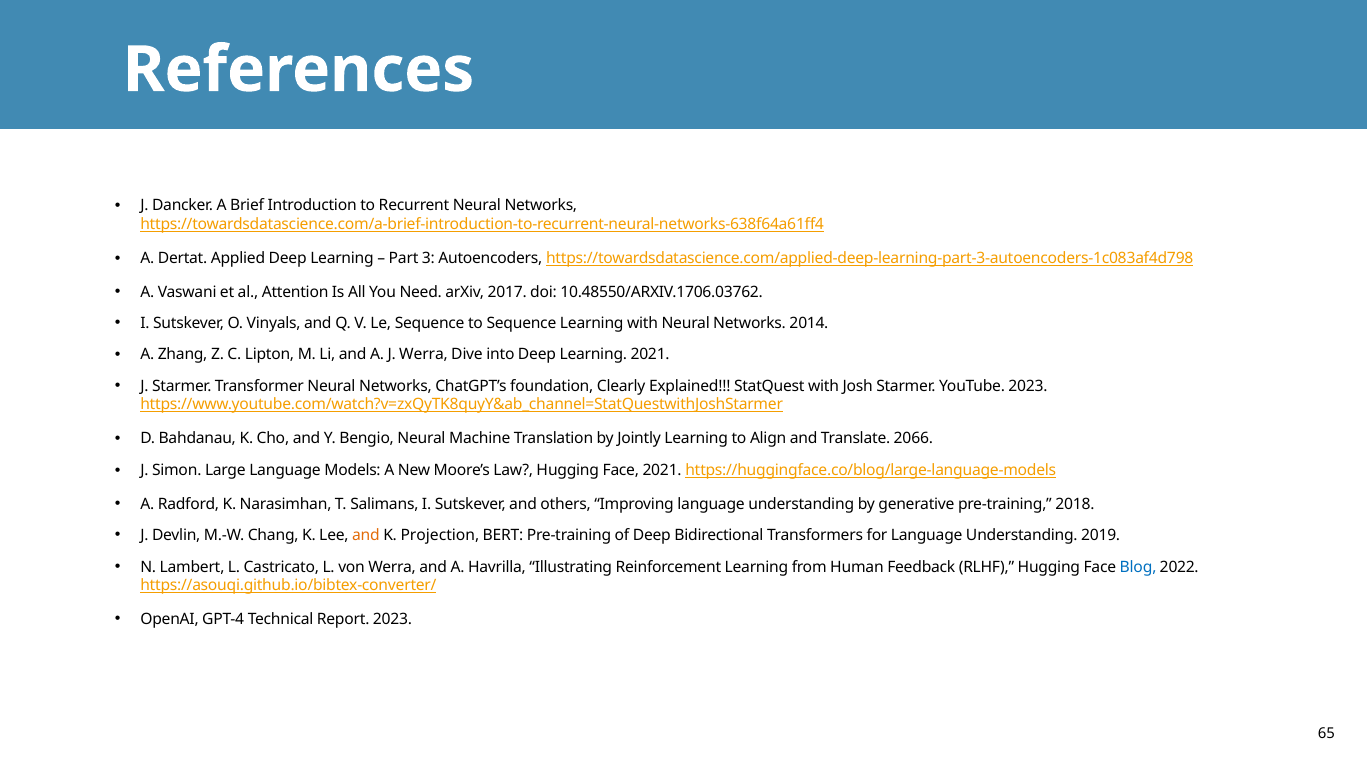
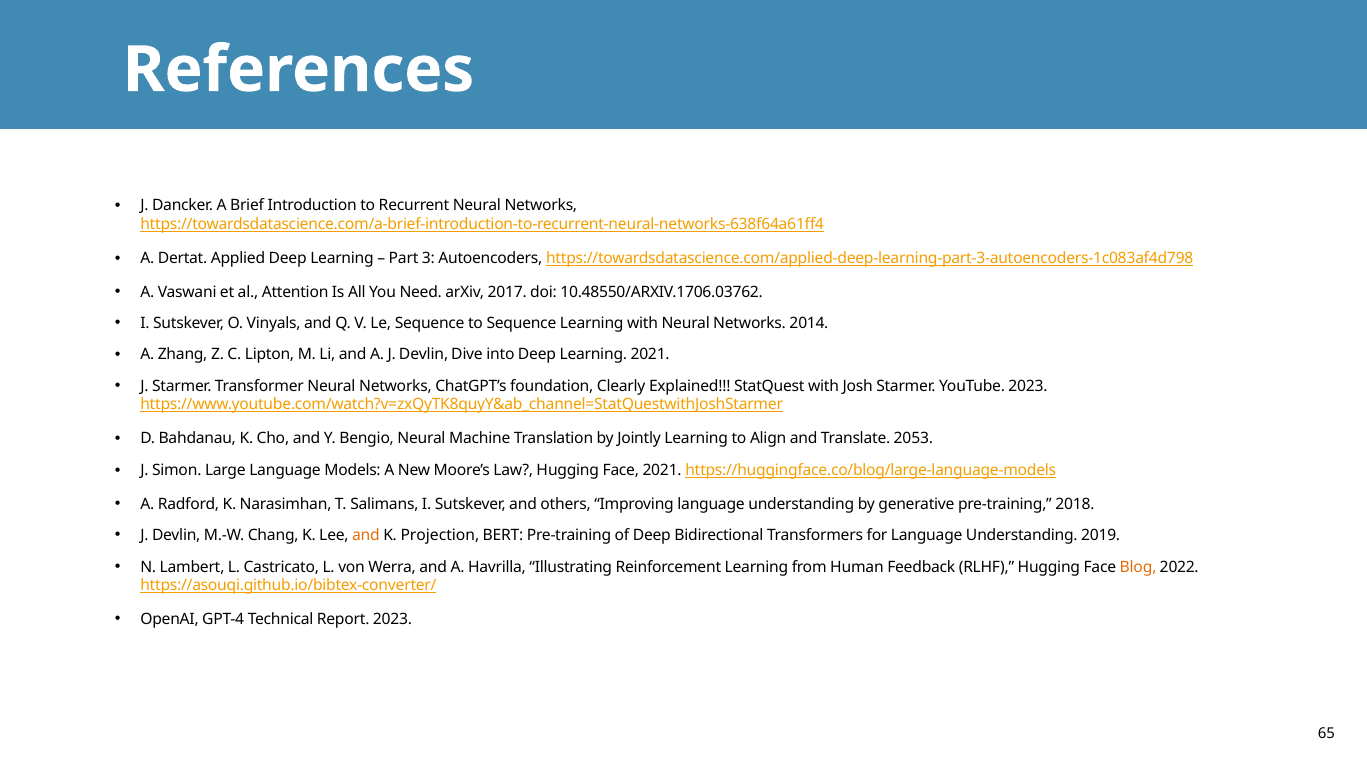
A J Werra: Werra -> Devlin (424, 355)
2066: 2066 -> 2053 (913, 439)
Blog colour: blue -> orange (1138, 567)
